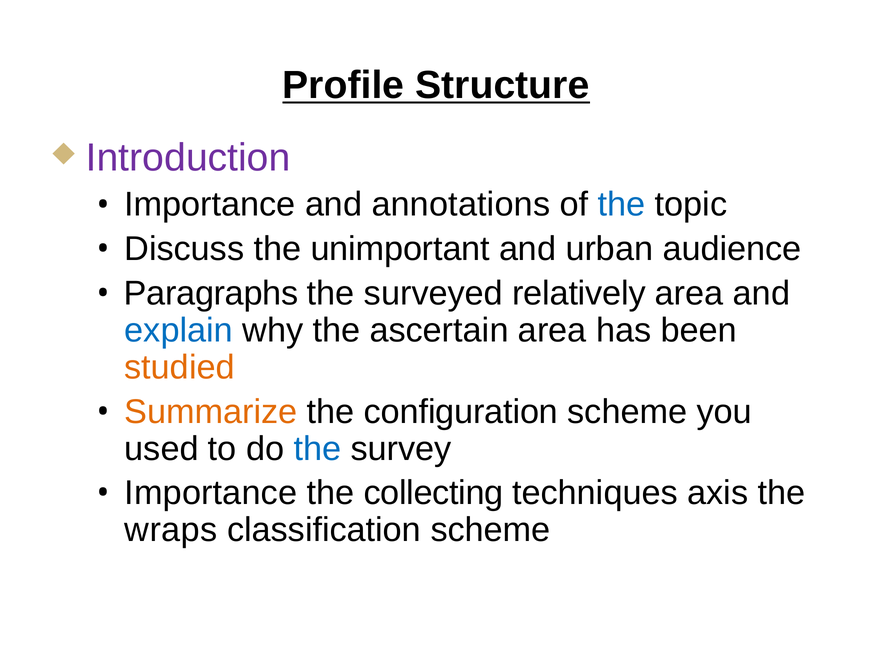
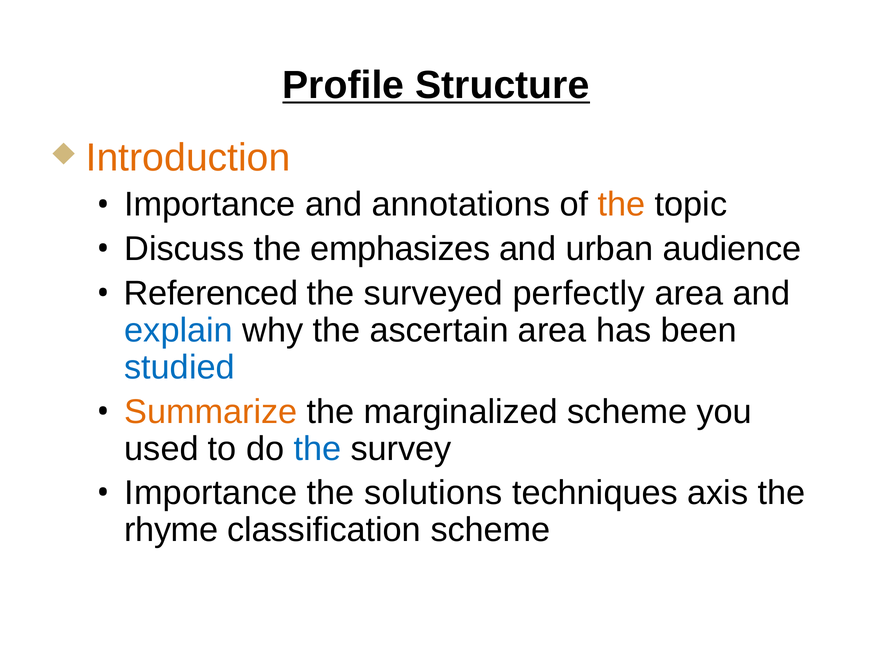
Introduction colour: purple -> orange (188, 157)
the colour: blue -> orange (622, 204)
unimportant: unimportant -> emphasizes (400, 249)
Paragraphs: Paragraphs -> Referenced (211, 293)
relatively: relatively -> perfectly (579, 293)
studied colour: orange -> blue (180, 367)
configuration: configuration -> marginalized (461, 411)
collecting: collecting -> solutions (433, 493)
wraps: wraps -> rhyme (171, 530)
